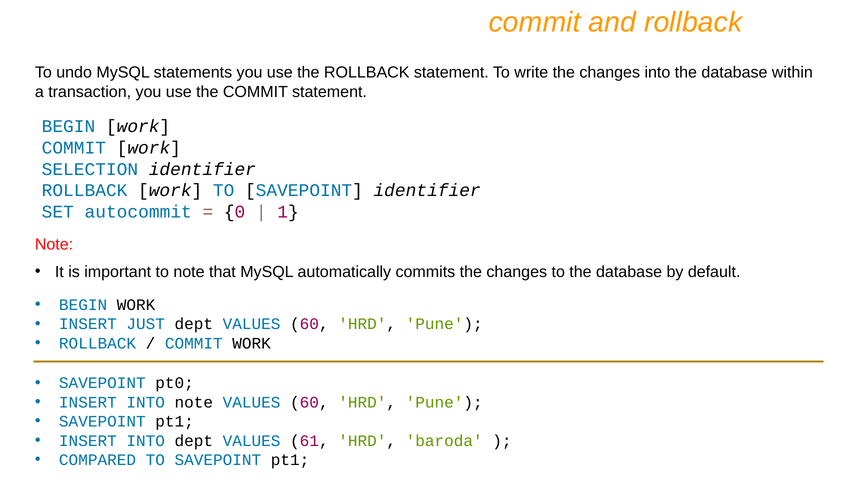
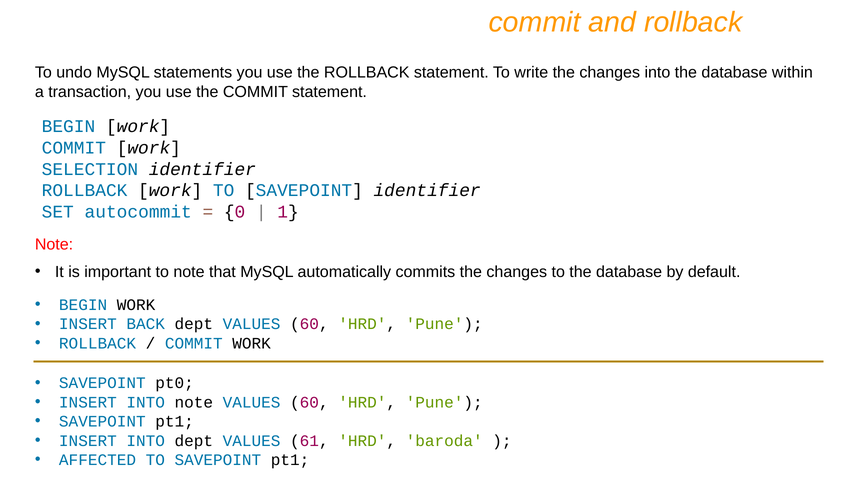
JUST: JUST -> BACK (146, 324)
COMPARED: COMPARED -> AFFECTED (98, 461)
